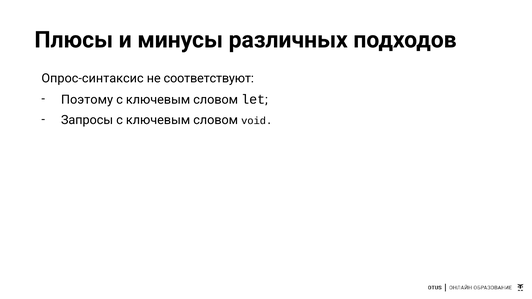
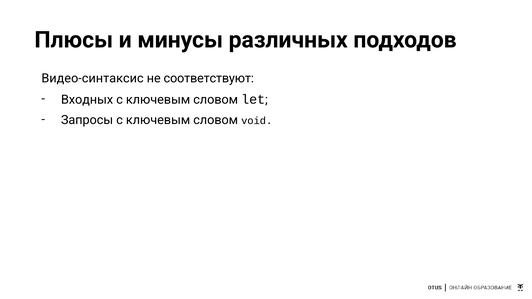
Опрос-синтаксис: Опрос-синтаксис -> Видео-синтаксис (93, 78)
Поэтому: Поэтому -> Входных (87, 100)
